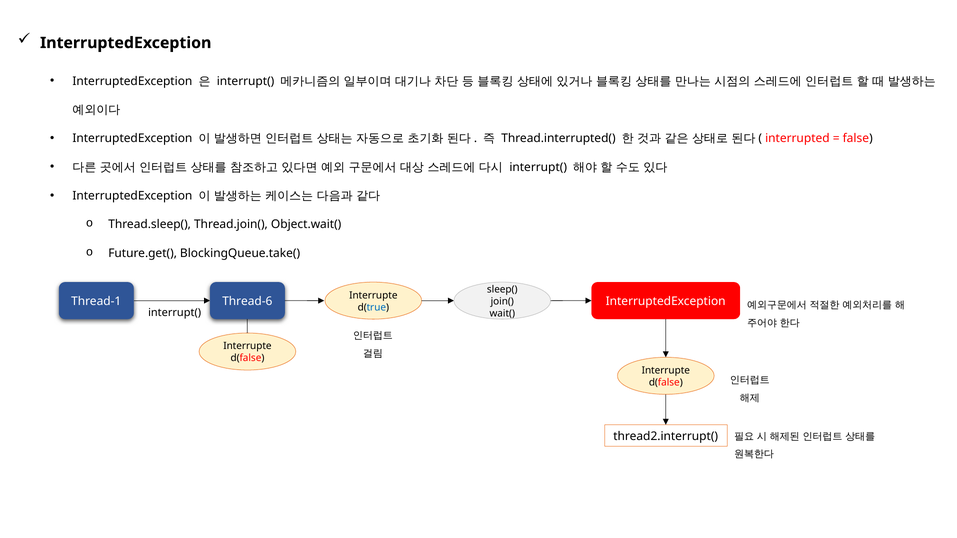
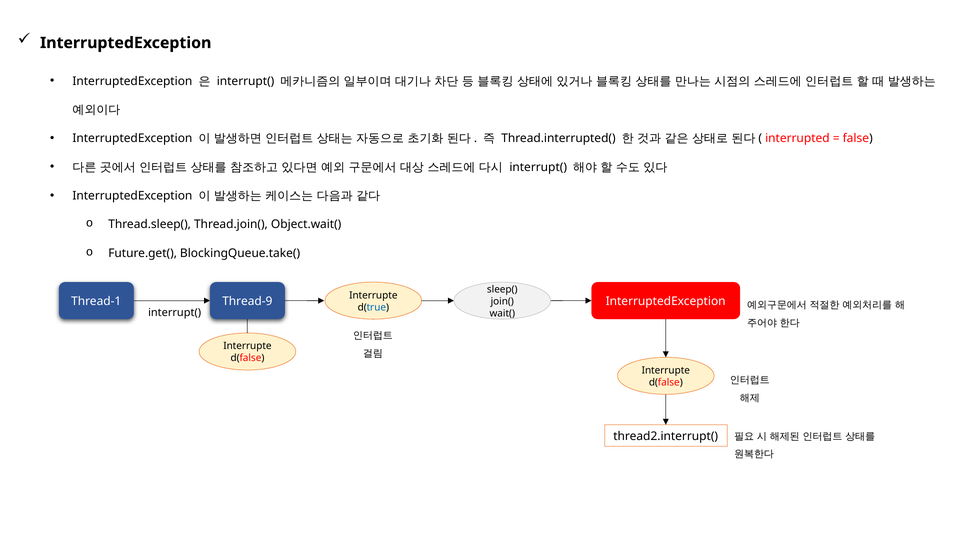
Thread-6: Thread-6 -> Thread-9 (247, 302)
